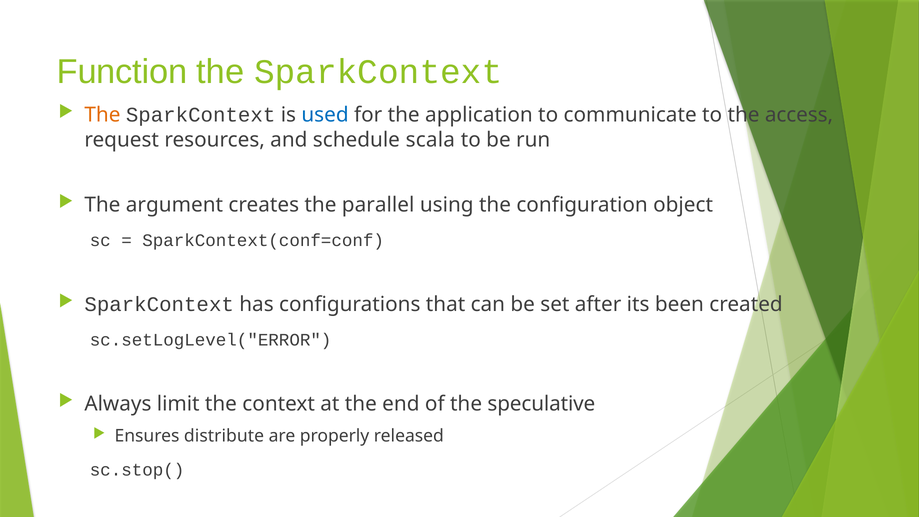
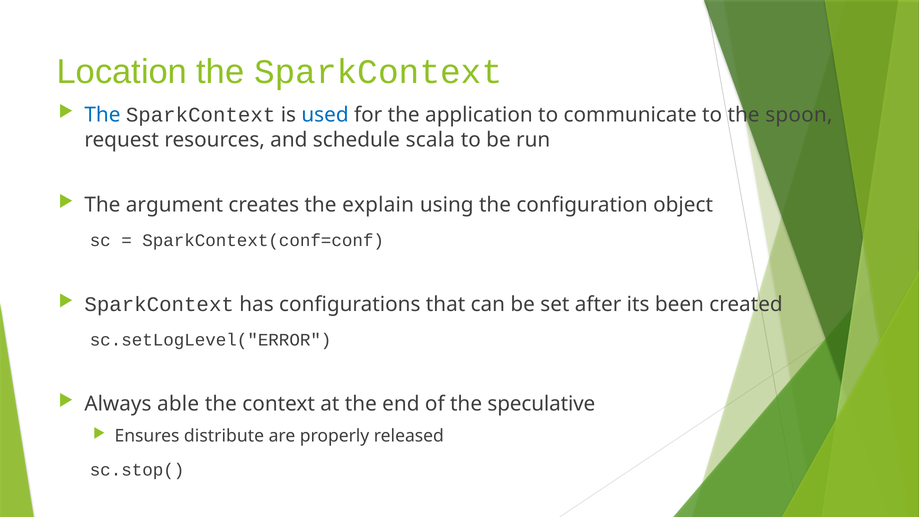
Function: Function -> Location (122, 72)
The colour: orange -> blue (102, 115)
access: access -> spoon (799, 115)
parallel: parallel -> explain (378, 205)
limit: limit -> able (178, 404)
